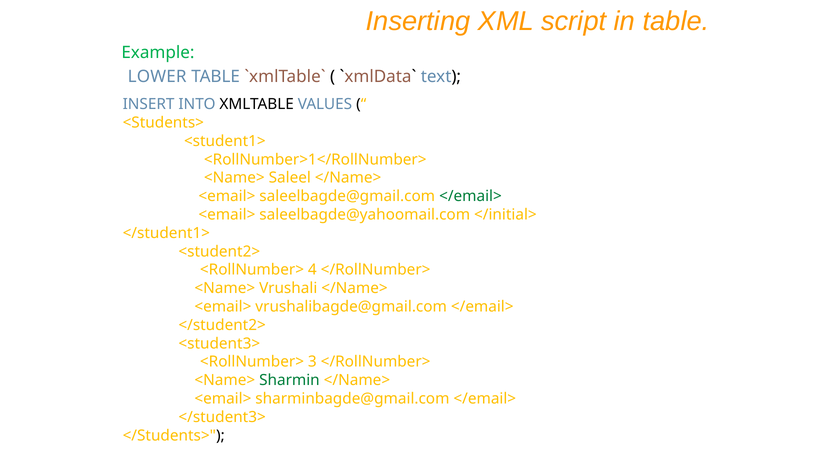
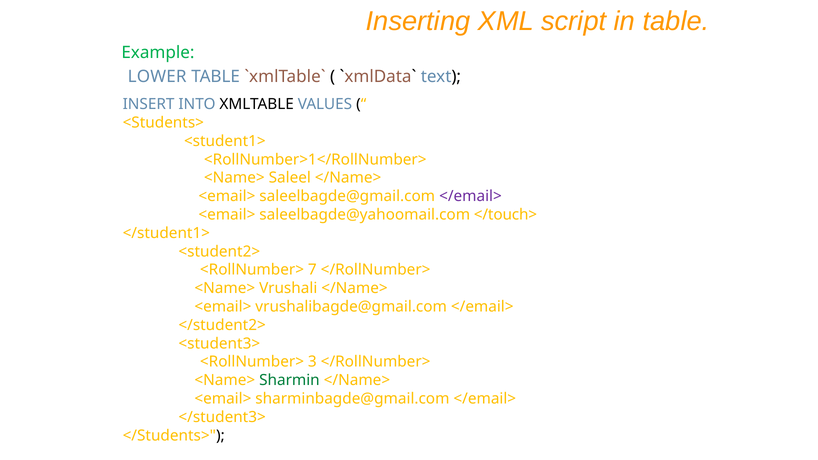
</email> colour: green -> purple (470, 196)
</initial>: </initial> -> </touch> (505, 215)
4: 4 -> 7 (312, 270)
